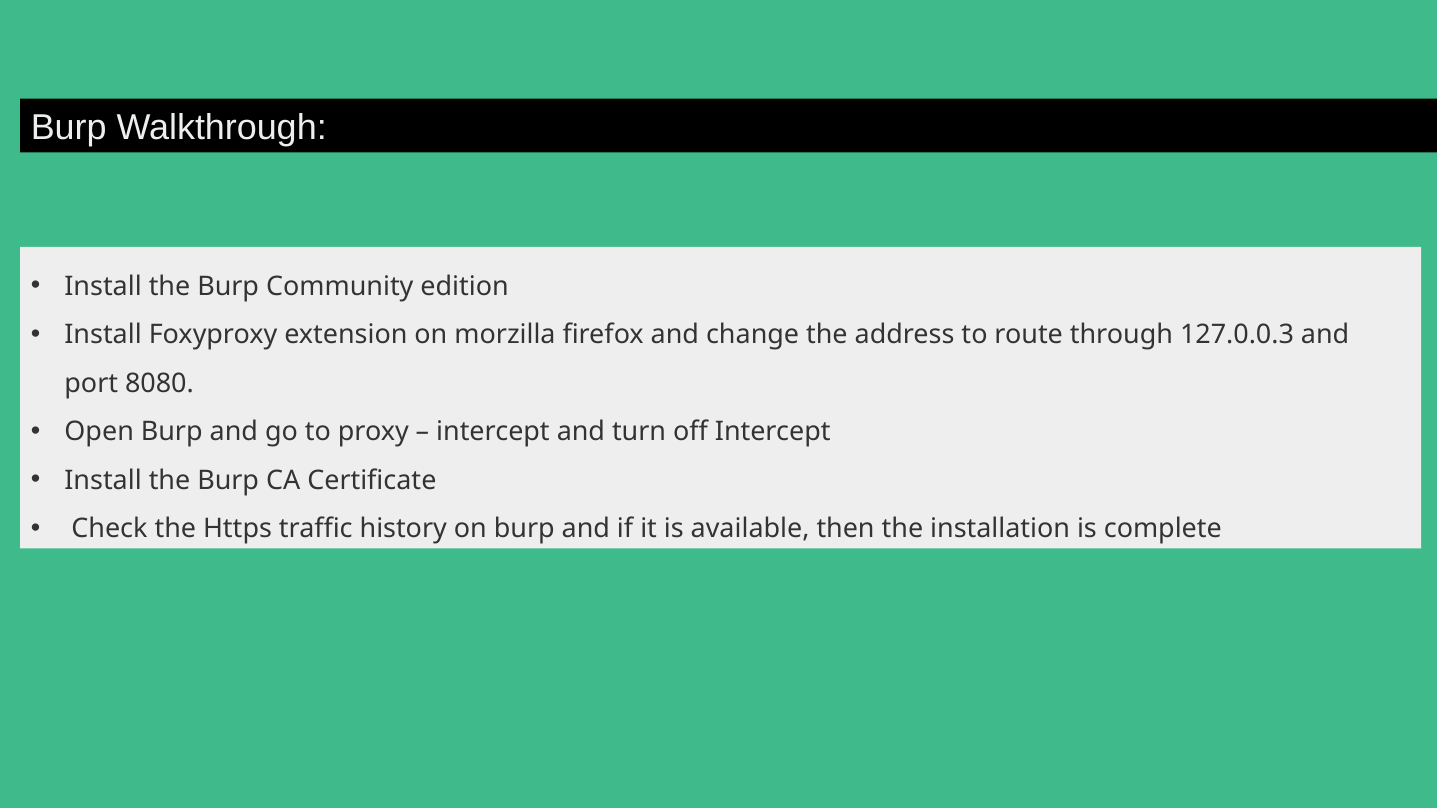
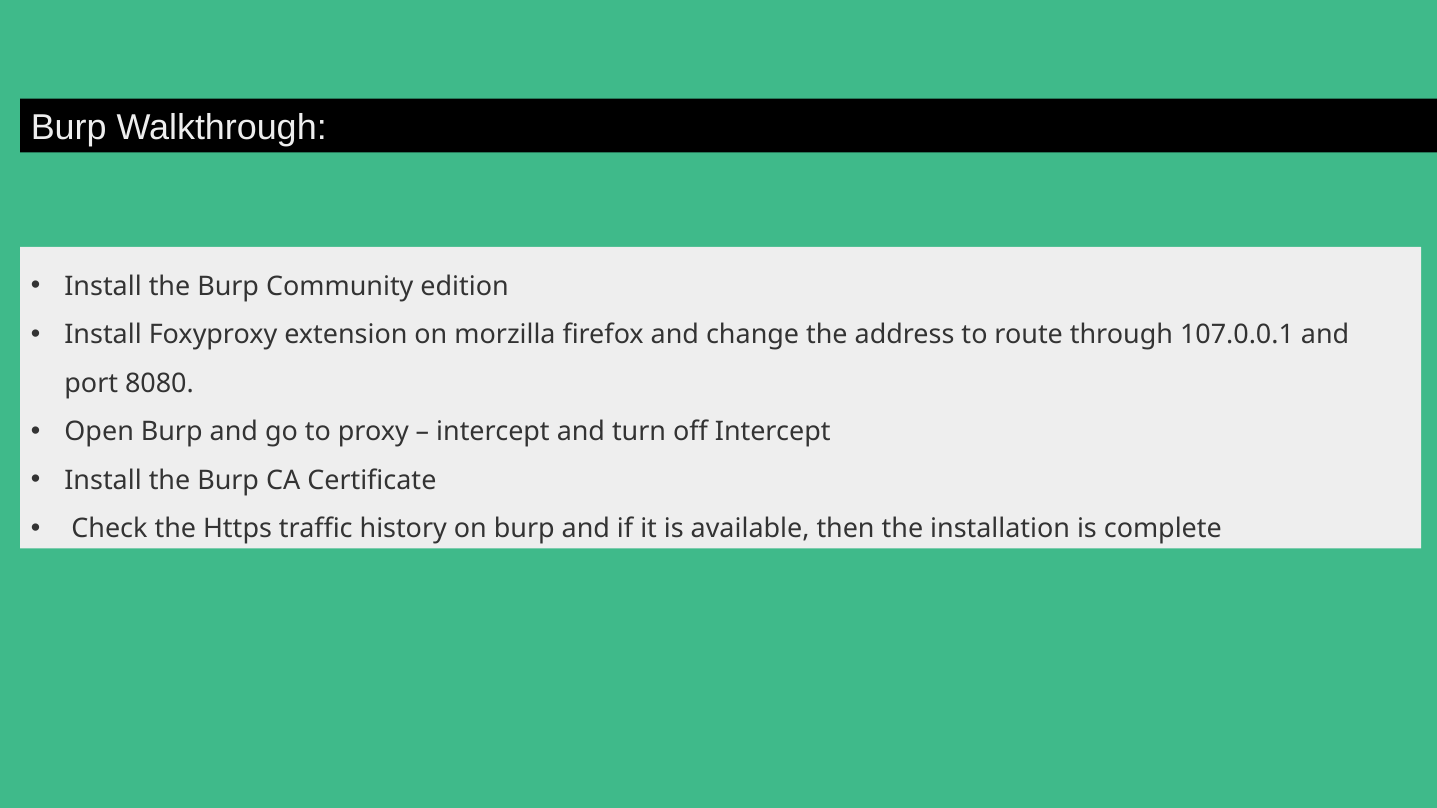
127.0.0.3: 127.0.0.3 -> 107.0.0.1 (1237, 335)
